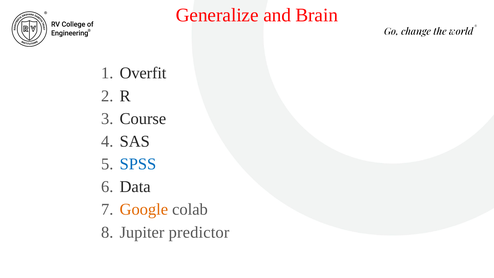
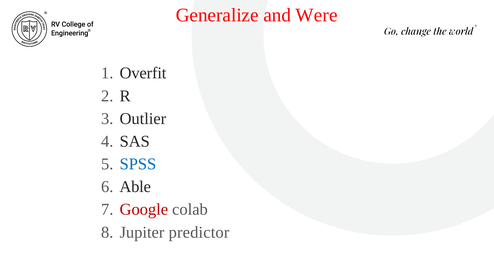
Brain: Brain -> Were (317, 15)
Course: Course -> Outlier (143, 119)
Data: Data -> Able (135, 187)
Google colour: orange -> red (144, 209)
